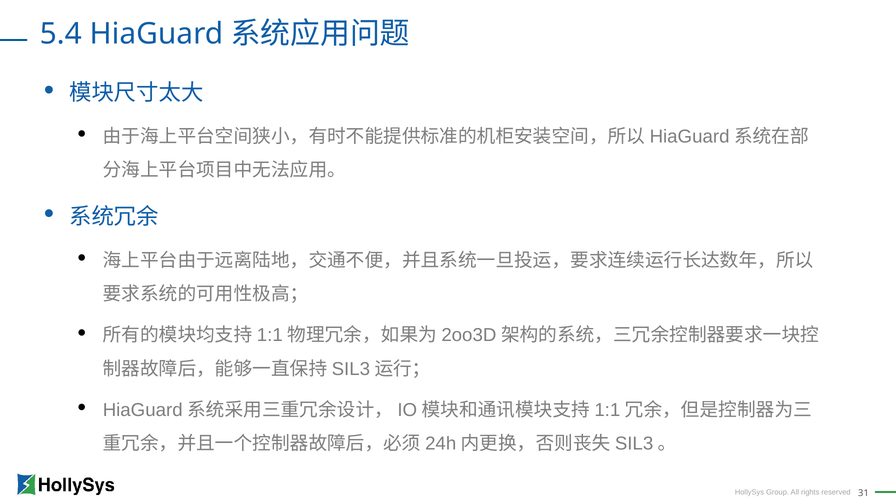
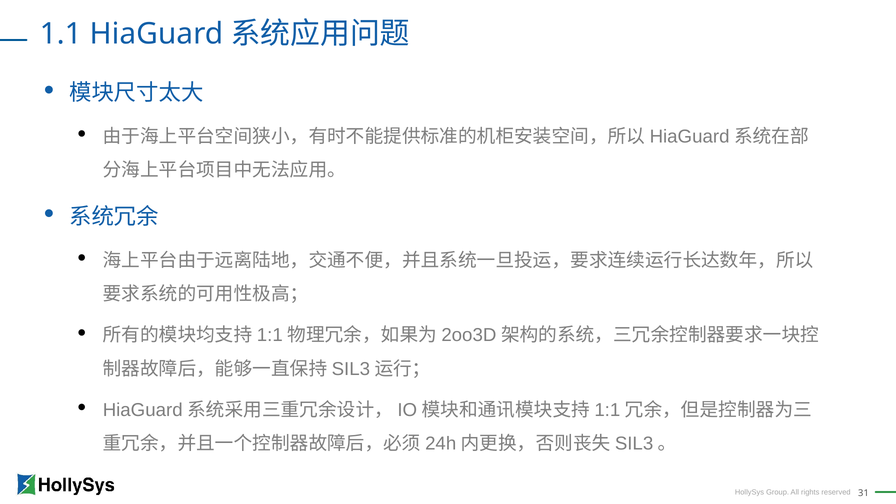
5.4: 5.4 -> 1.1 (61, 34)
